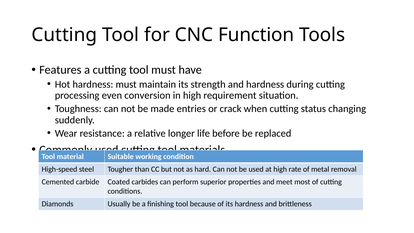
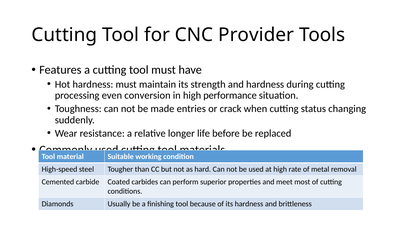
Function: Function -> Provider (256, 35)
requirement: requirement -> performance (230, 95)
